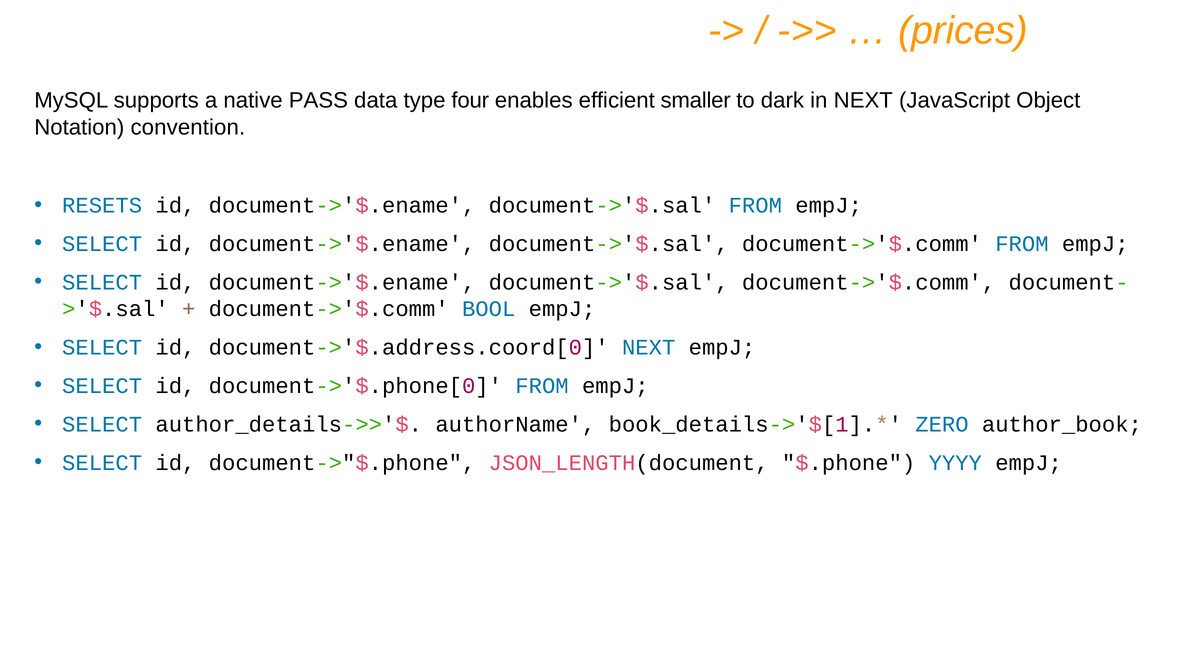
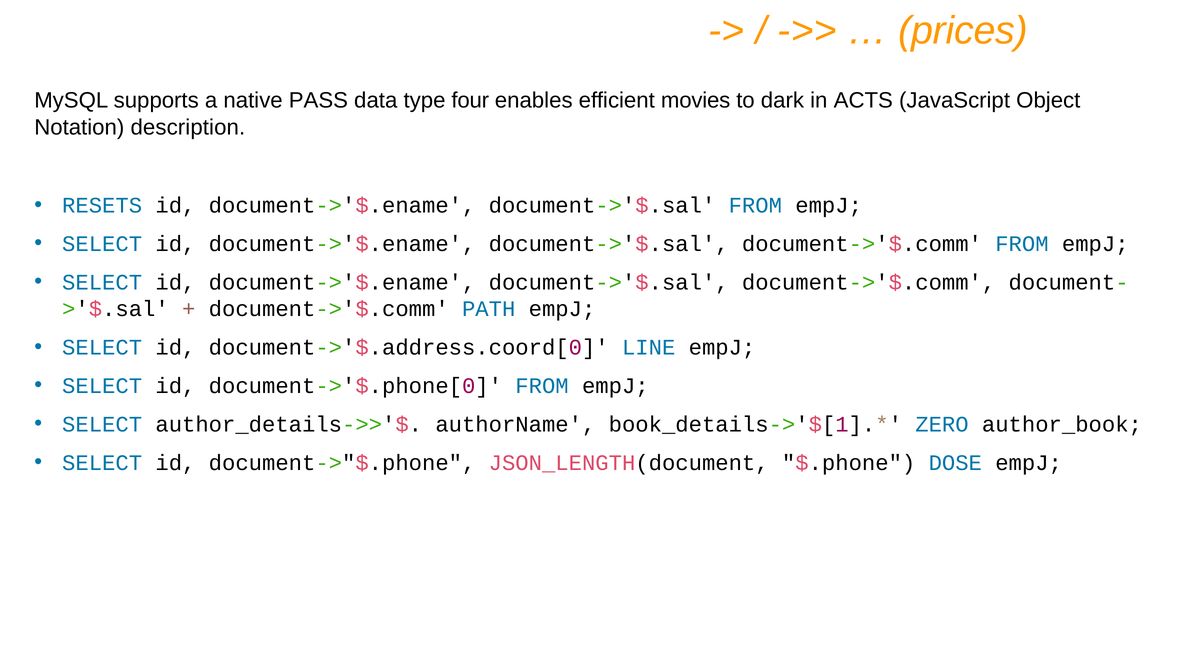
smaller: smaller -> movies (696, 101)
in NEXT: NEXT -> ACTS (863, 101)
convention: convention -> description (188, 127)
BOOL: BOOL -> PATH (489, 309)
document->'$.address.coord[0 NEXT: NEXT -> LINE (649, 348)
YYYY: YYYY -> DOSE (955, 463)
